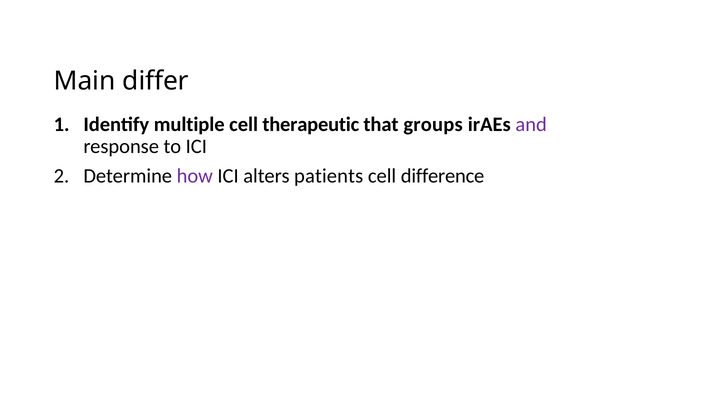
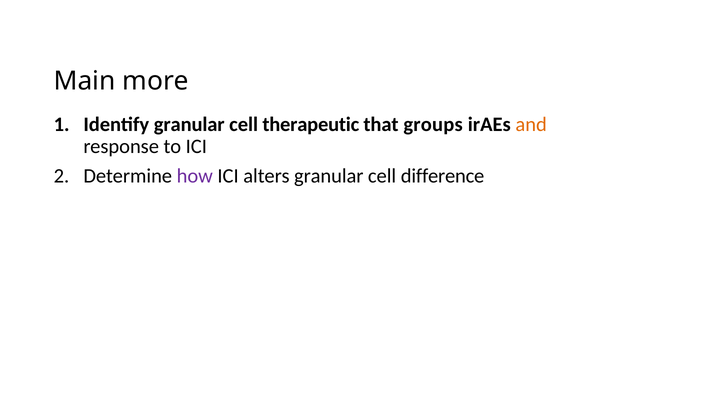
differ: differ -> more (156, 81)
Identify multiple: multiple -> granular (189, 124)
and colour: purple -> orange (531, 124)
alters patients: patients -> granular (329, 176)
